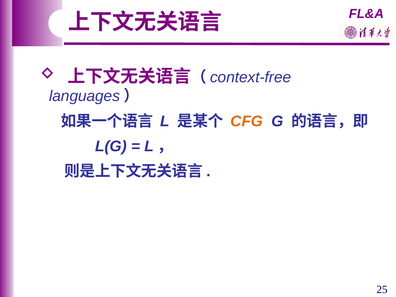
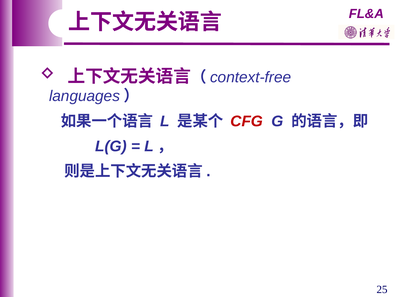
CFG colour: orange -> red (247, 121)
